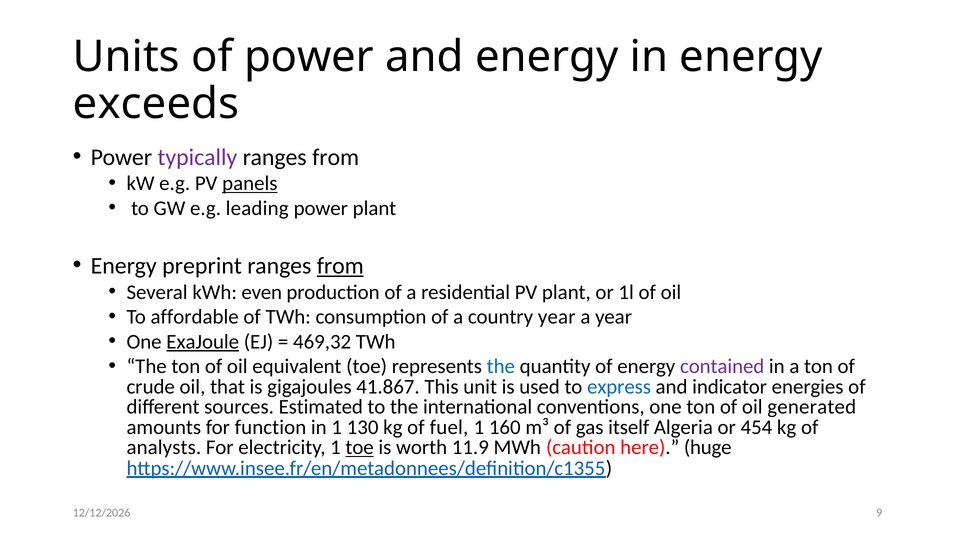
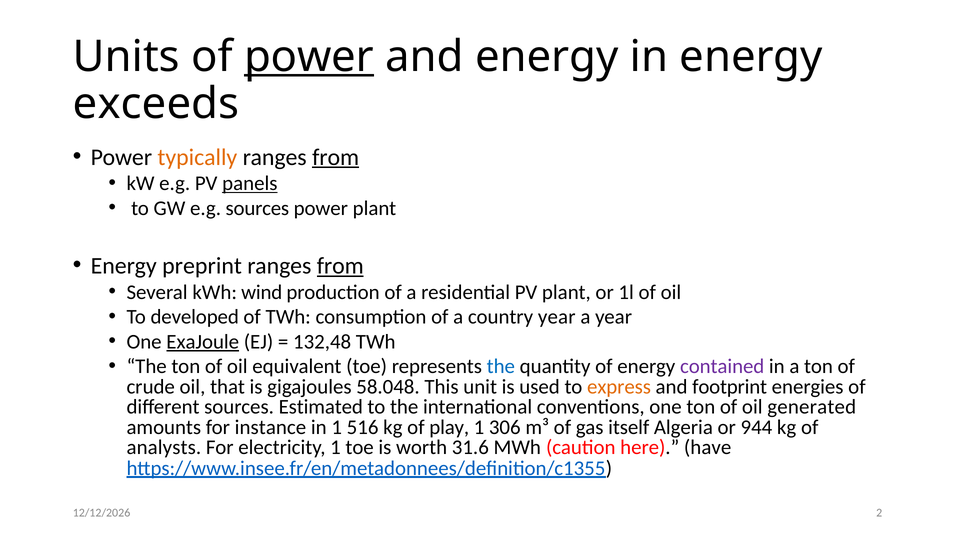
power underline: none -> present (309, 57)
typically colour: purple -> orange (197, 157)
from underline: none -> present (336, 157)
e.g leading: leading -> sources (257, 208)
even: even -> wind (262, 292)
affordable: affordable -> developed (195, 317)
469,32: 469,32 -> 132,48 (322, 342)
41.867: 41.867 -> 58.048 (388, 387)
express colour: blue -> orange (619, 387)
indicator: indicator -> footprint (730, 387)
function: function -> instance (270, 427)
130: 130 -> 516 (363, 427)
fuel: fuel -> play (449, 427)
160: 160 -> 306 (505, 427)
454: 454 -> 944 (756, 427)
toe underline: present -> none (360, 448)
11.9: 11.9 -> 31.6 (470, 448)
huge: huge -> have (708, 448)
9: 9 -> 2 (879, 513)
